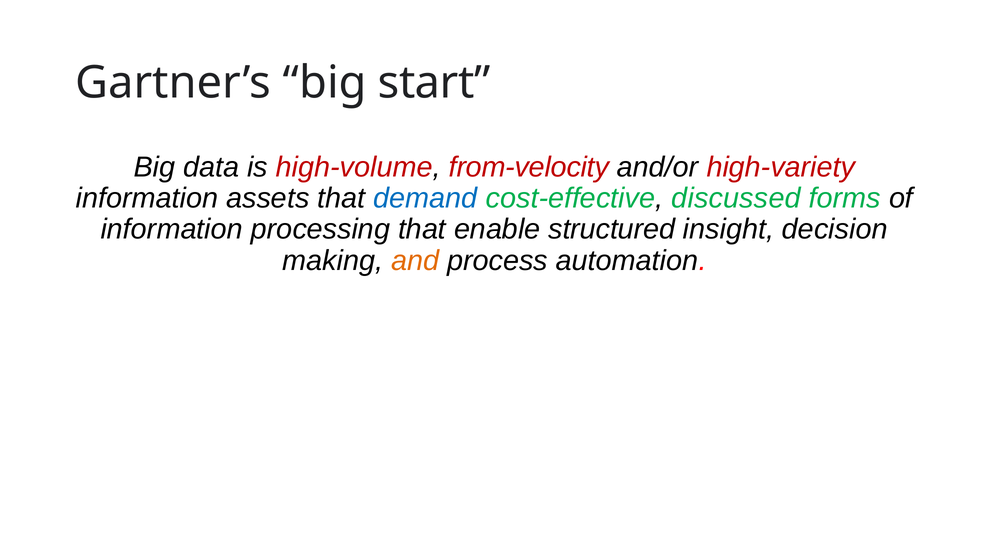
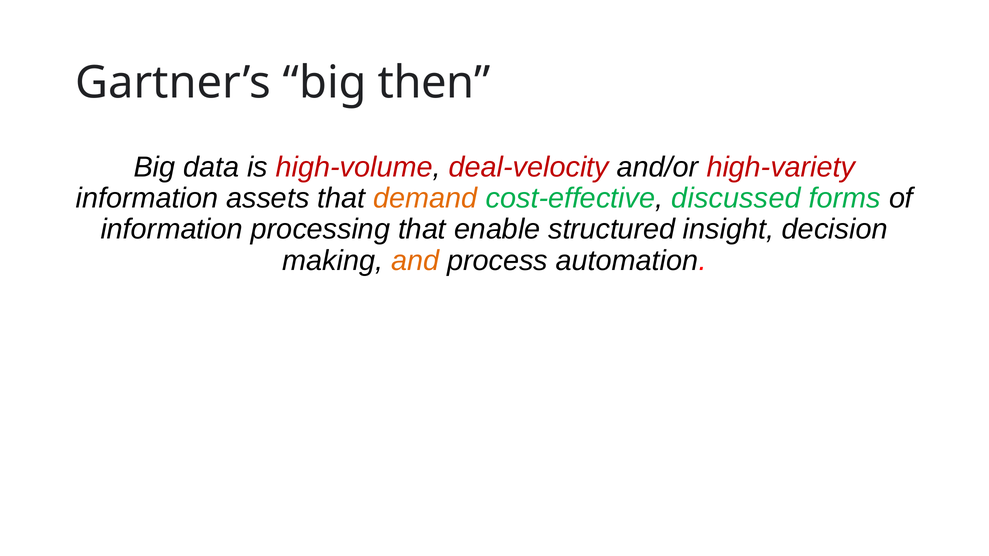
start: start -> then (434, 83)
from-velocity: from-velocity -> deal-velocity (529, 167)
demand colour: blue -> orange (425, 198)
